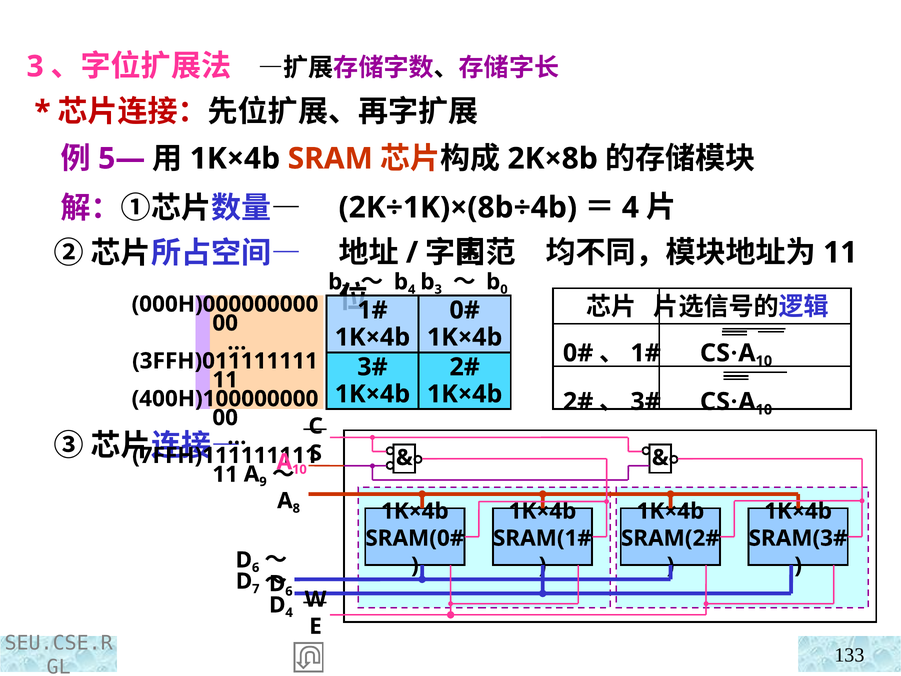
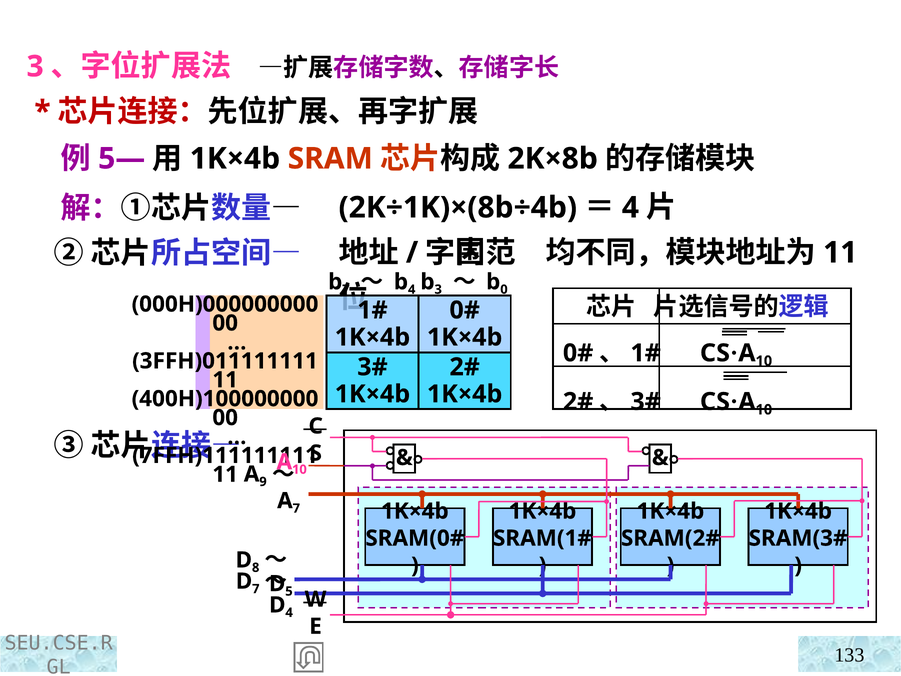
8: 8 -> 7 (296, 508)
6: 6 -> 8 (256, 567)
6: 6 -> 5 (289, 591)
